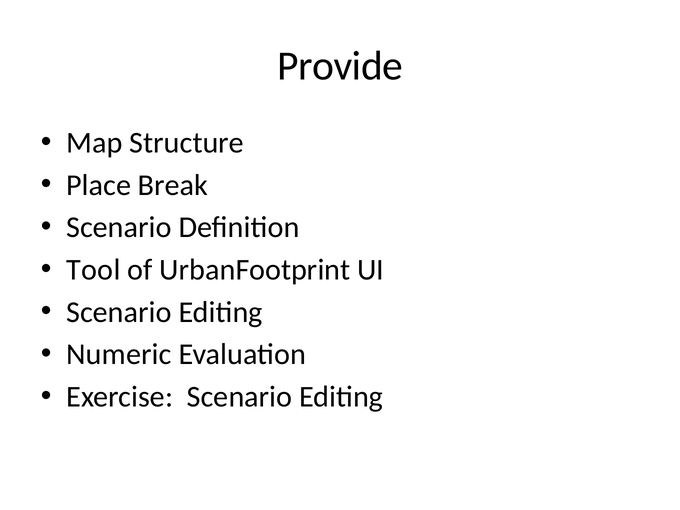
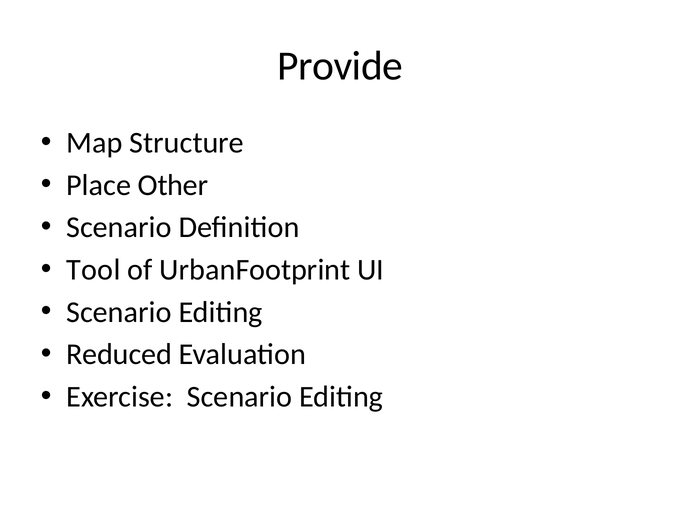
Break: Break -> Other (173, 185)
Numeric: Numeric -> Reduced (119, 354)
